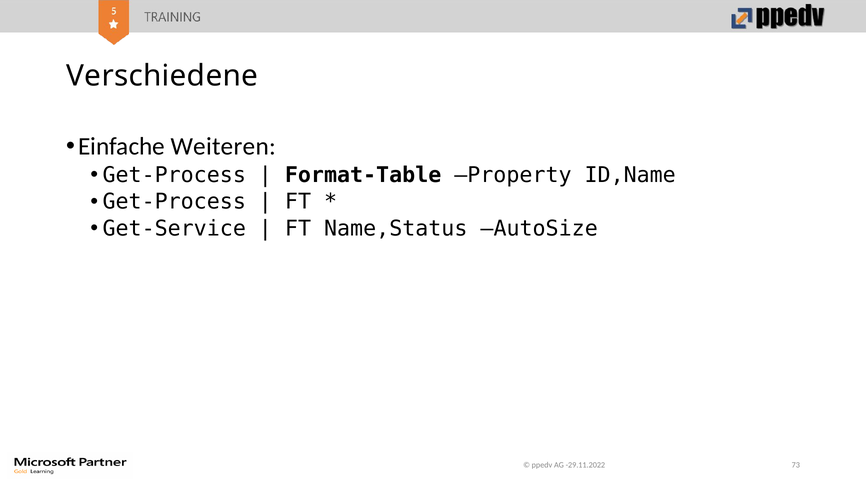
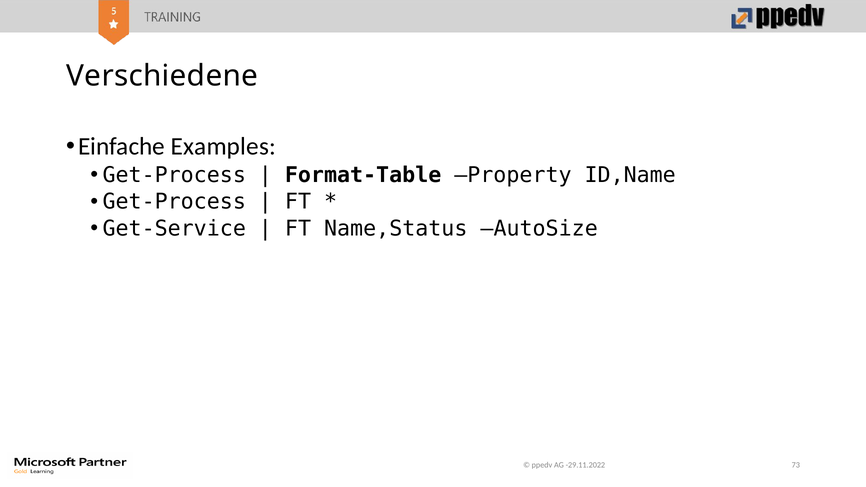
Weiteren: Weiteren -> Examples (223, 146)
